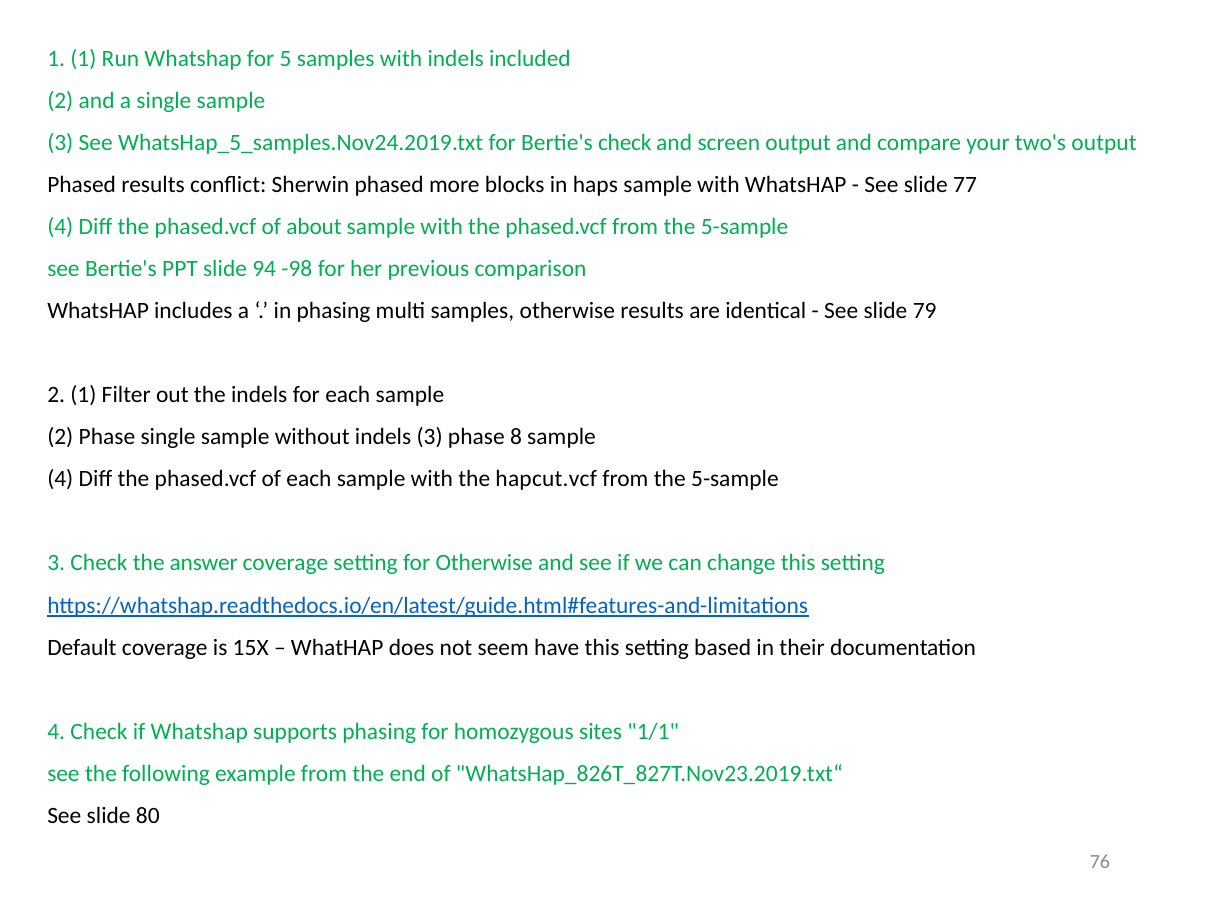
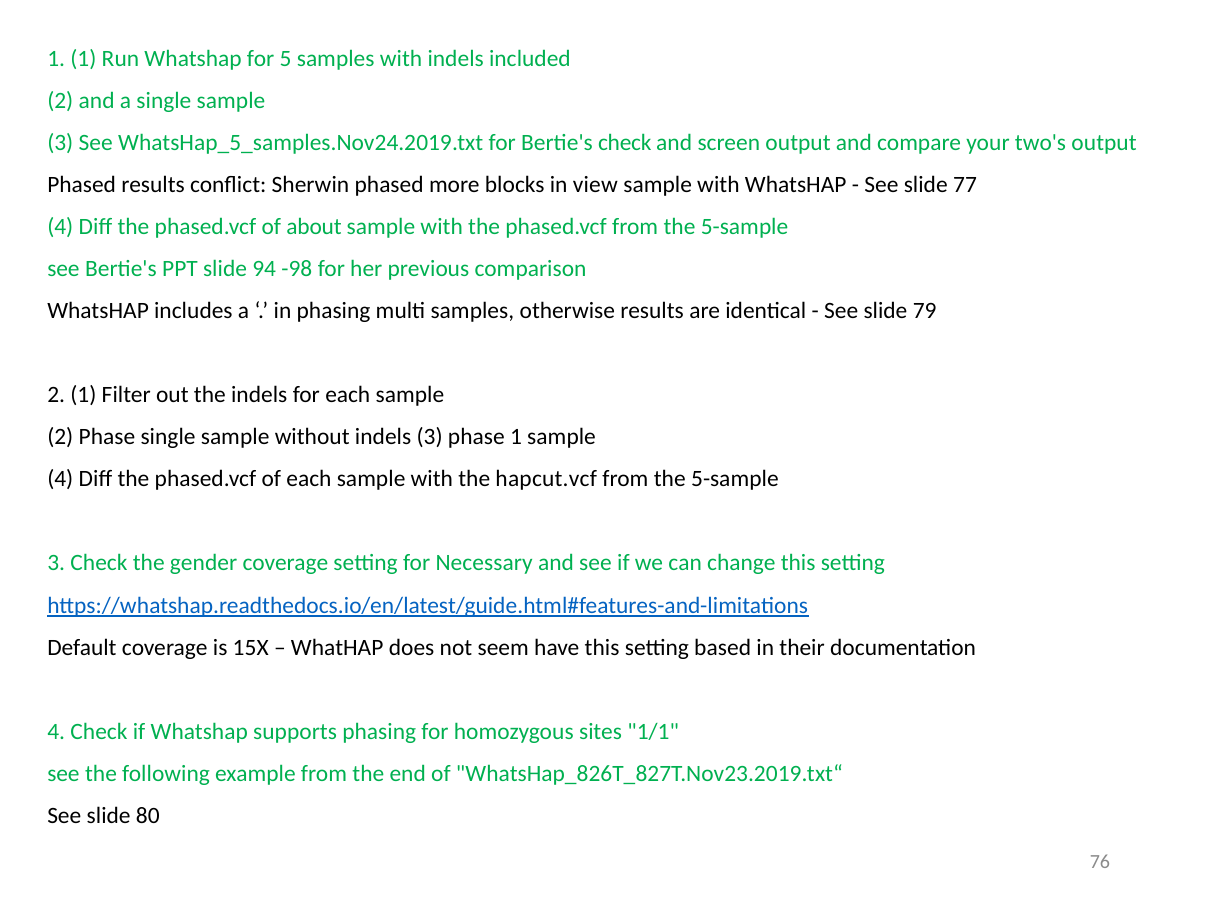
haps: haps -> view (595, 185)
phase 8: 8 -> 1 (516, 437)
answer: answer -> gender (204, 564)
for Otherwise: Otherwise -> Necessary (484, 564)
